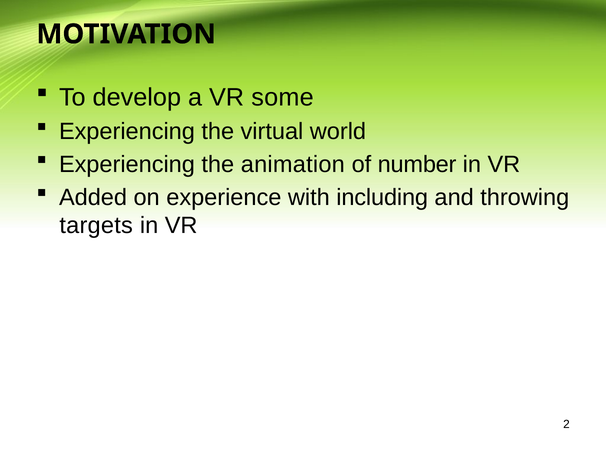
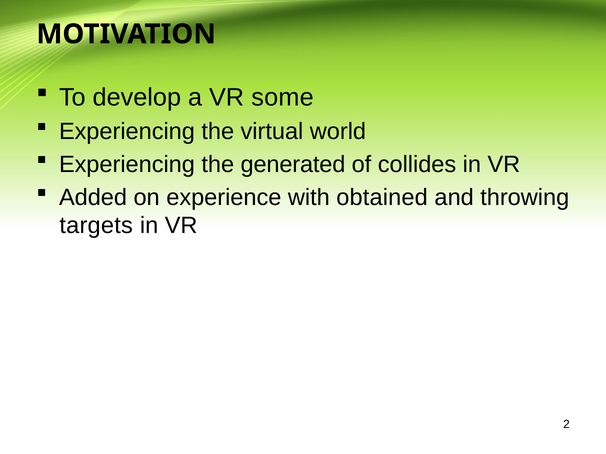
animation: animation -> generated (293, 165)
number: number -> collides (417, 165)
including: including -> obtained (382, 197)
